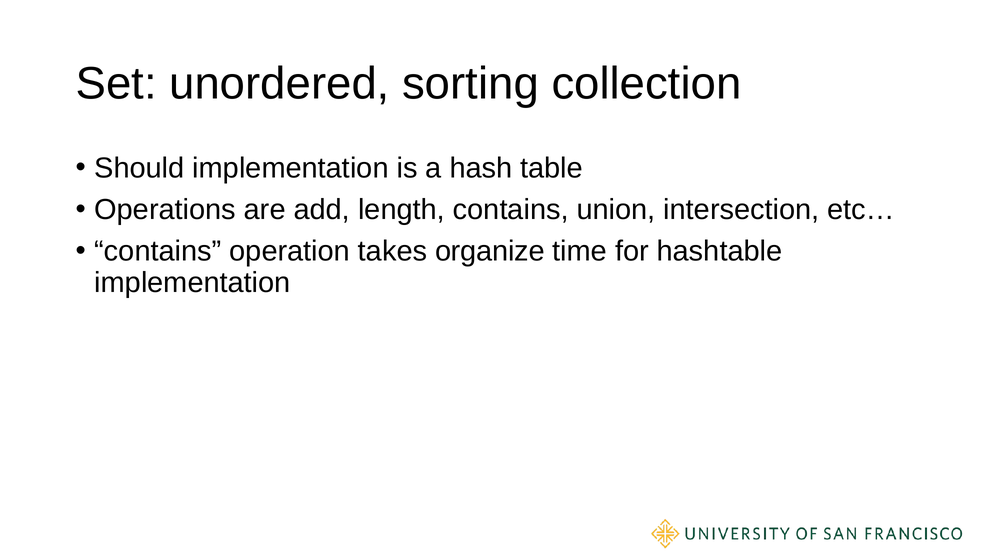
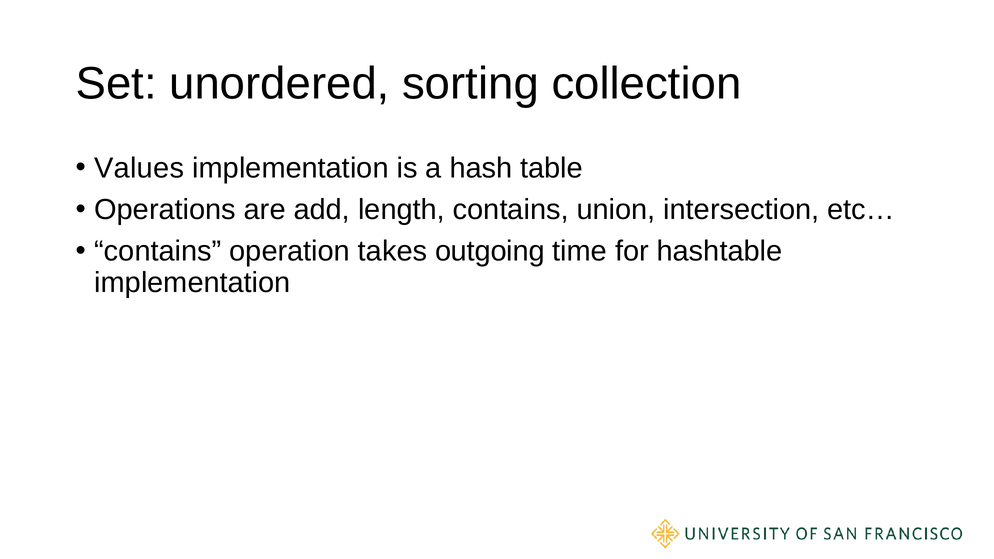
Should: Should -> Values (139, 168)
organize: organize -> outgoing (490, 251)
